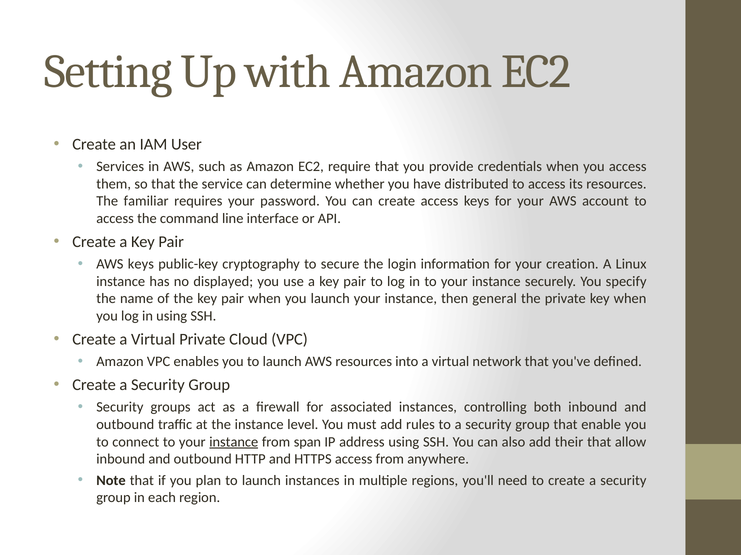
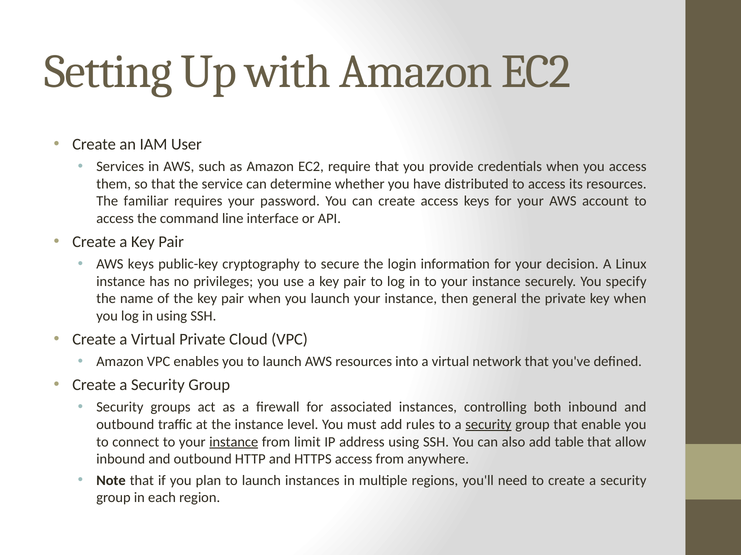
creation: creation -> decision (572, 264)
displayed: displayed -> privileges (223, 282)
security underline: none -> present (488, 425)
span: span -> limit (307, 442)
their: their -> table (569, 442)
